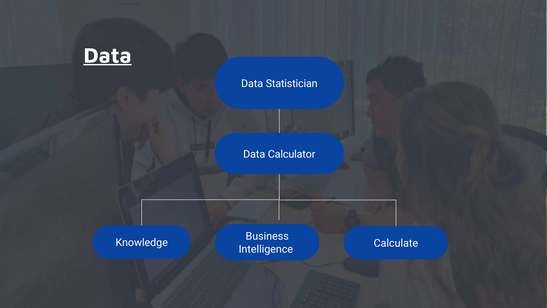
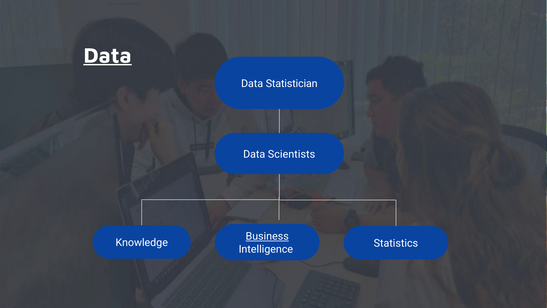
Calculator: Calculator -> Scientists (292, 154)
Business underline: none -> present (267, 236)
Calculate: Calculate -> Statistics (396, 243)
